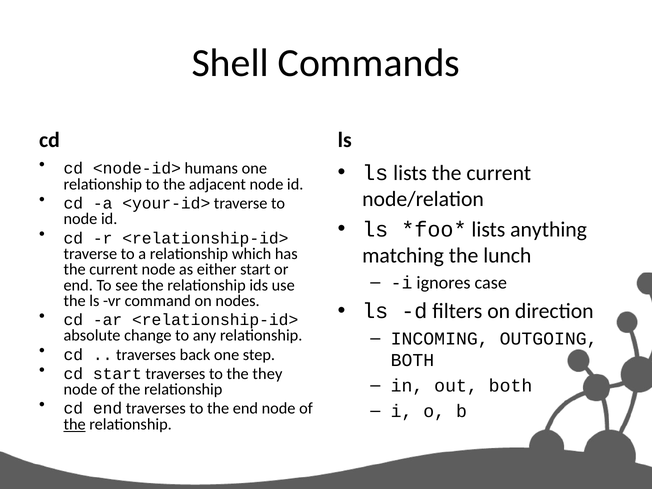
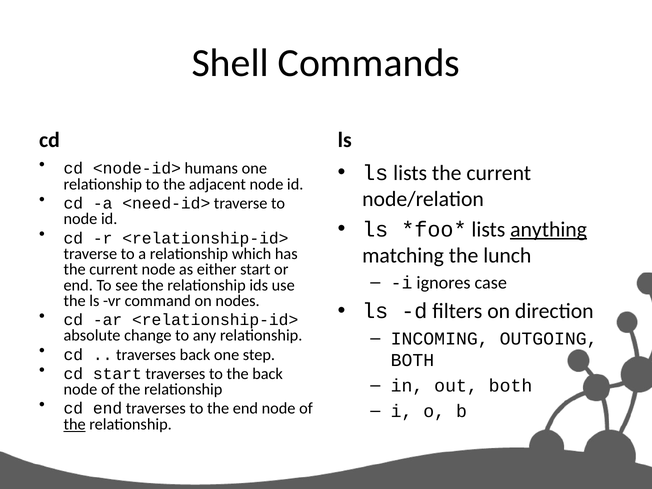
<your-id>: <your-id> -> <need-id> (166, 203)
anything underline: none -> present (549, 229)
the they: they -> back (268, 374)
